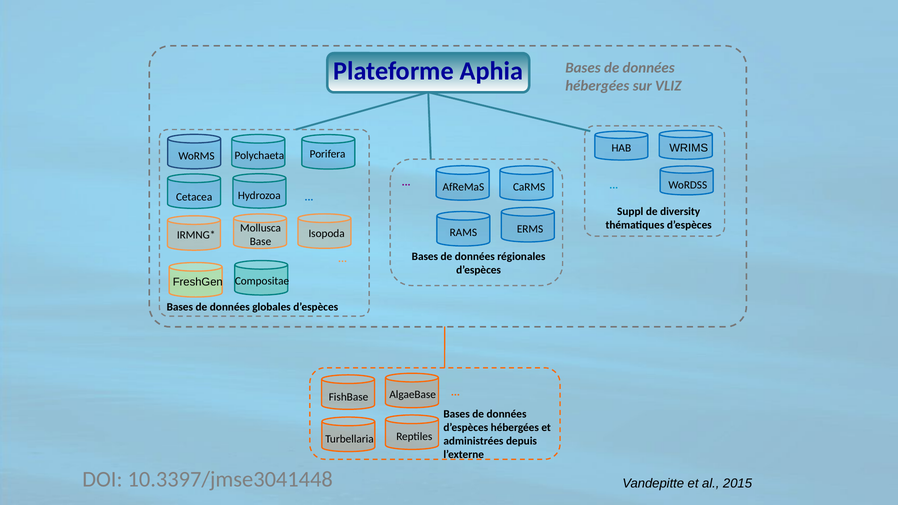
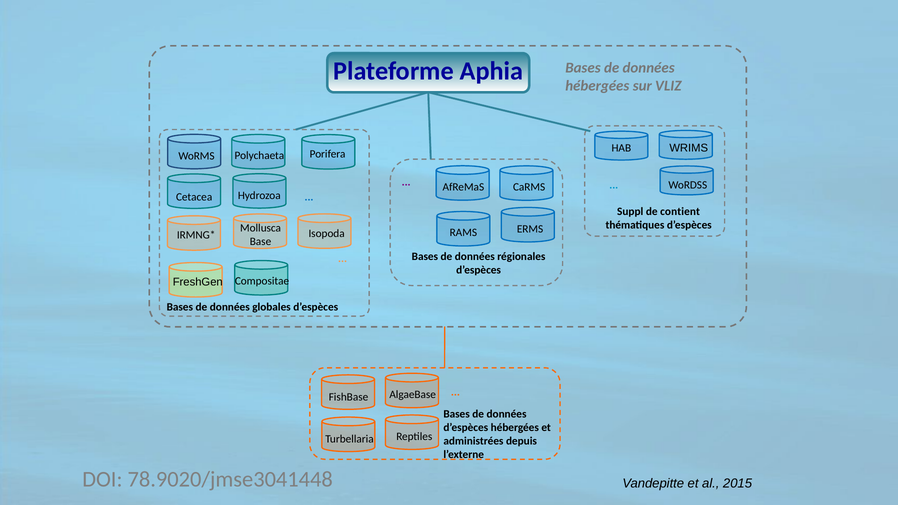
diversity: diversity -> contient (680, 212)
10.3397/jmse3041448: 10.3397/jmse3041448 -> 78.9020/jmse3041448 (230, 480)
